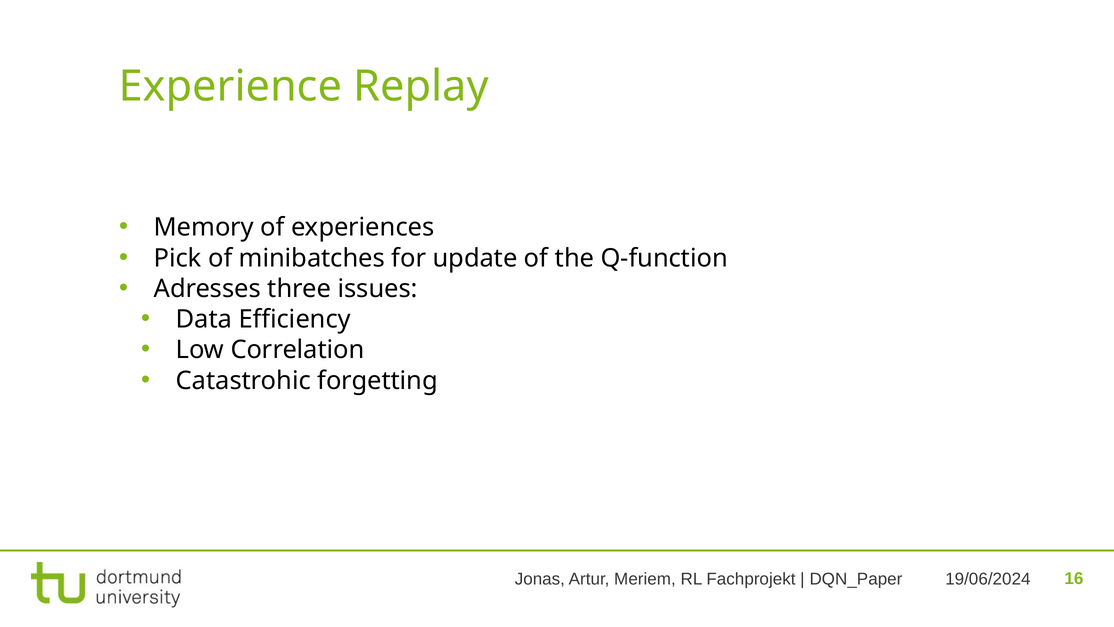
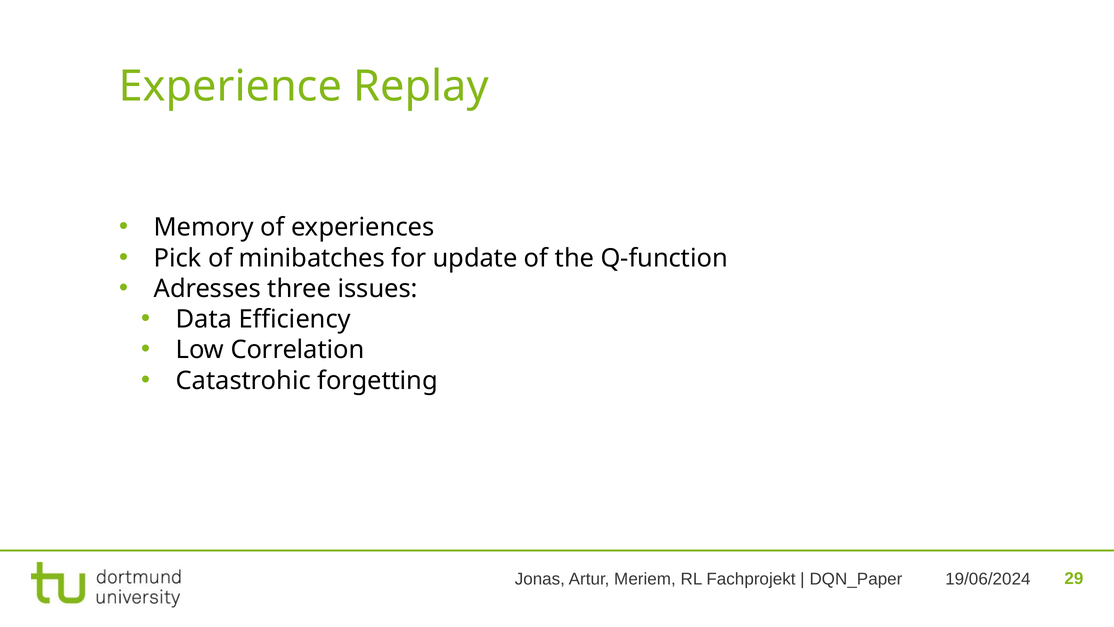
16: 16 -> 29 (1074, 578)
